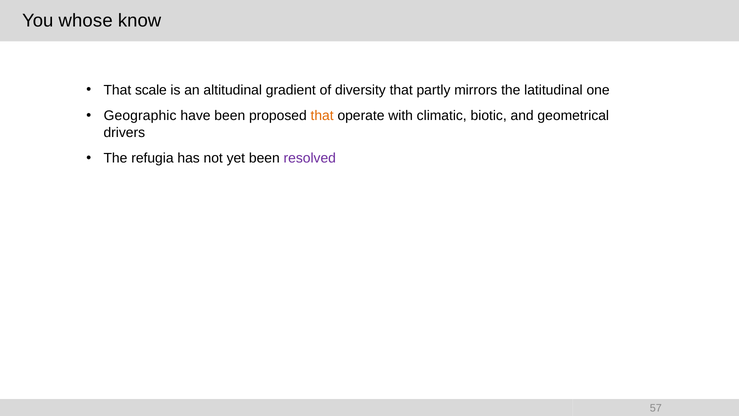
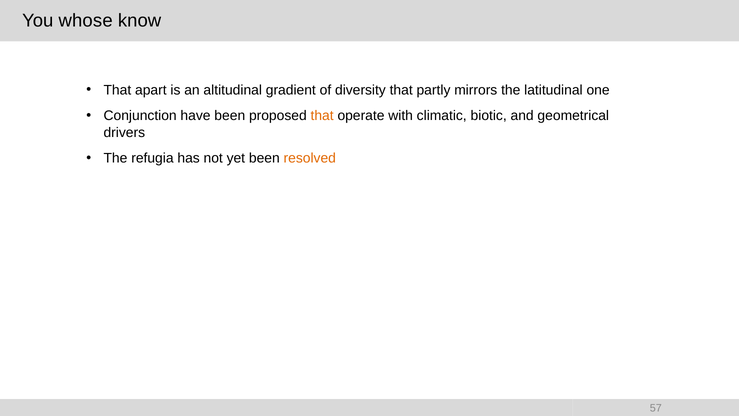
scale: scale -> apart (151, 90)
Geographic: Geographic -> Conjunction (140, 116)
resolved colour: purple -> orange (310, 158)
